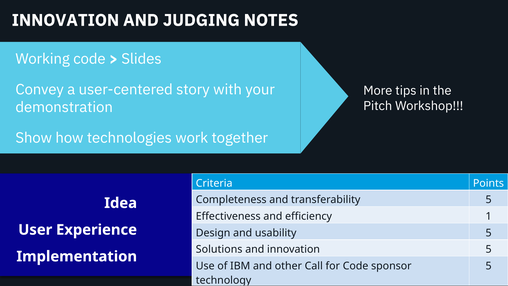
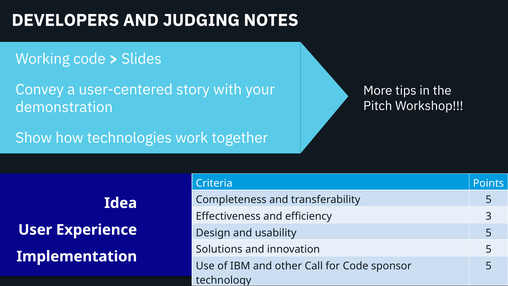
INNOVATION: INNOVATION -> DEVELOPERS (65, 20)
1: 1 -> 3 (489, 216)
